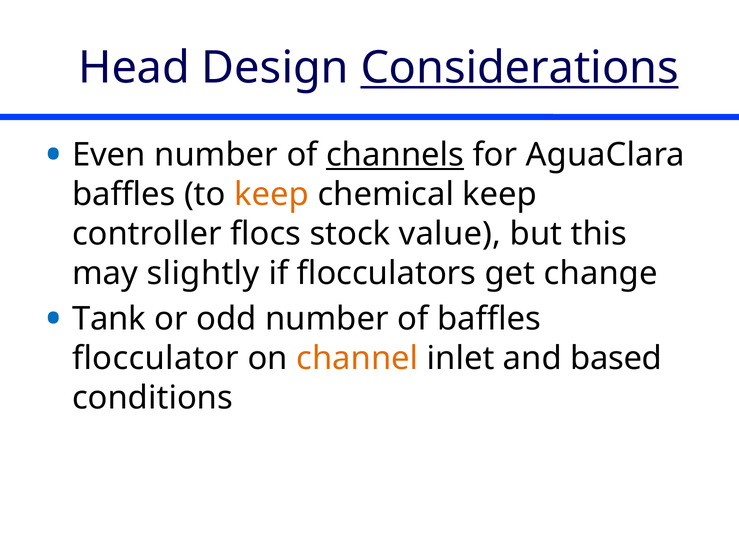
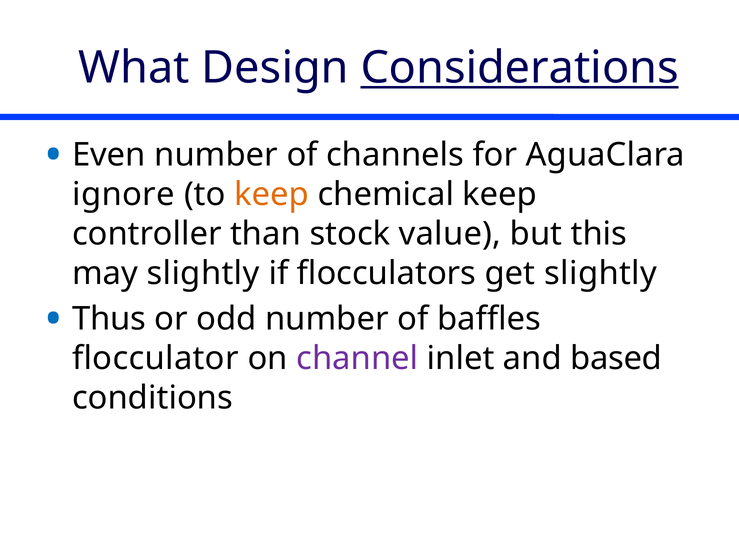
Head: Head -> What (134, 68)
channels underline: present -> none (395, 155)
baffles: baffles -> ignore (124, 194)
flocs: flocs -> than (266, 234)
get change: change -> slightly (601, 273)
Tank: Tank -> Thus (109, 319)
channel colour: orange -> purple (357, 359)
